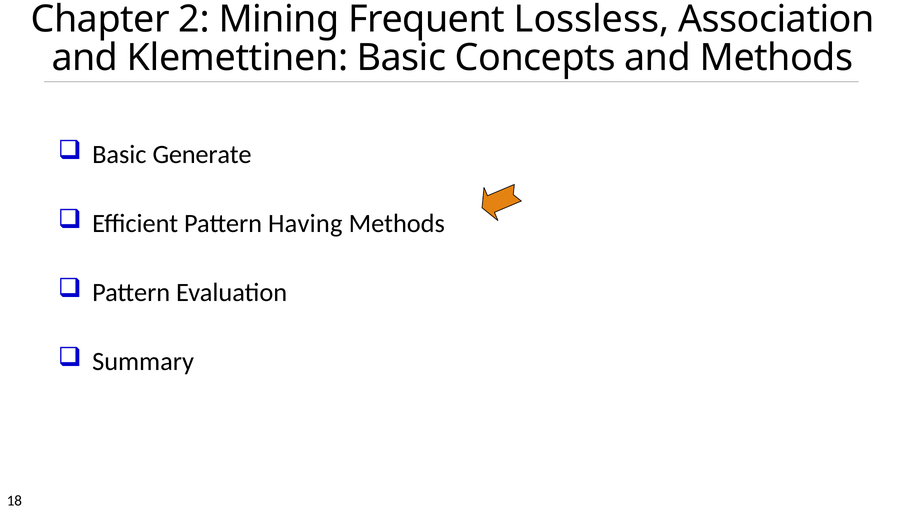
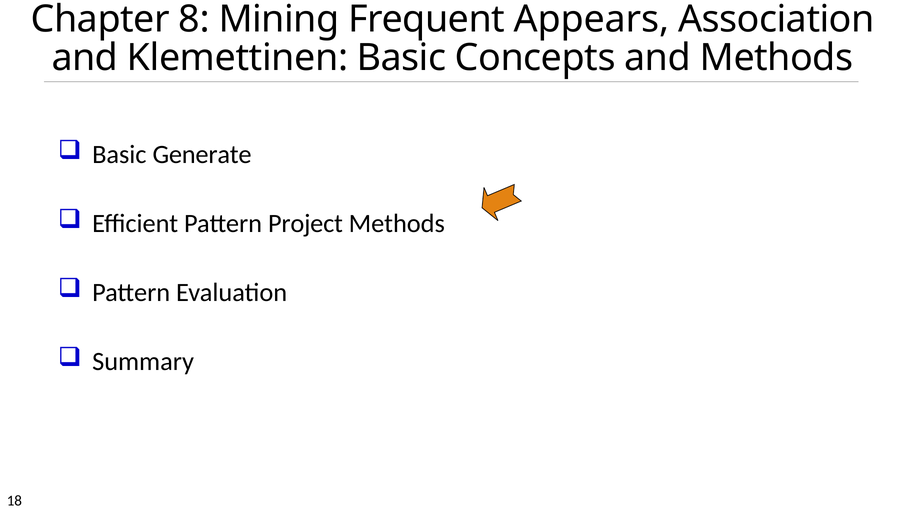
2: 2 -> 8 (194, 19)
Lossless: Lossless -> Appears (592, 19)
Having: Having -> Project (305, 224)
